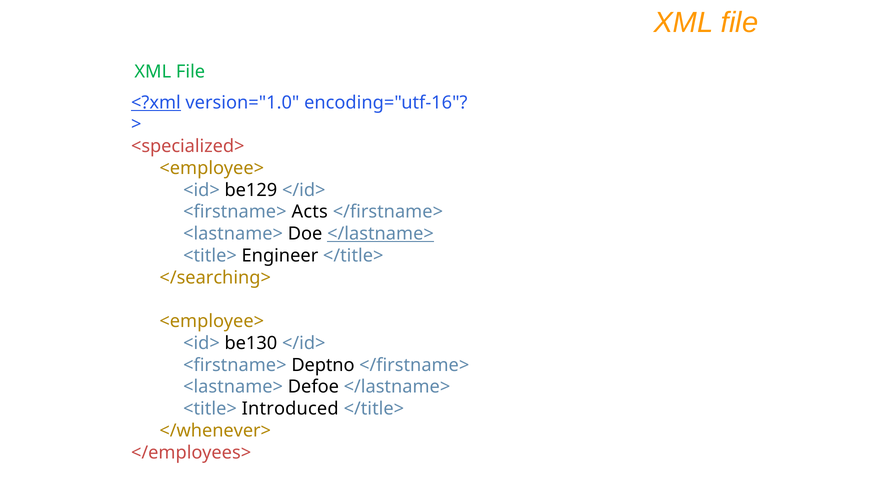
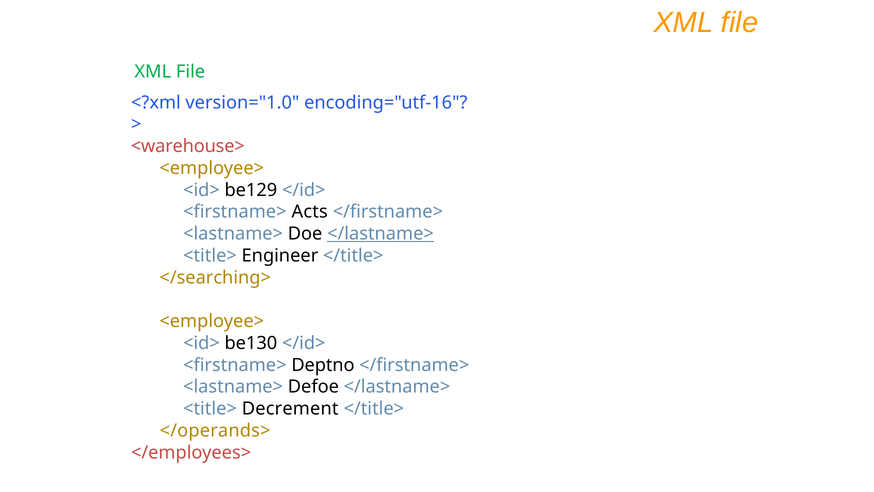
<?xml underline: present -> none (156, 102)
<specialized>: <specialized> -> <warehouse> (188, 146)
Introduced: Introduced -> Decrement (290, 408)
</whenever>: </whenever> -> </operands> (215, 430)
